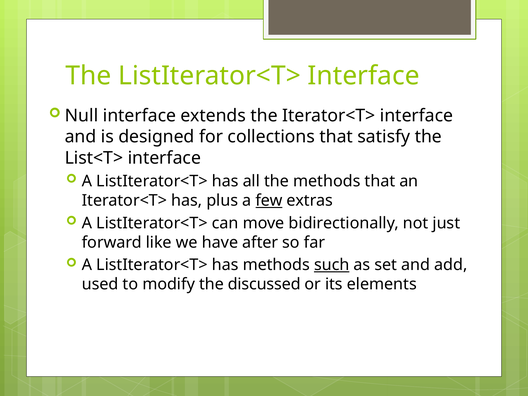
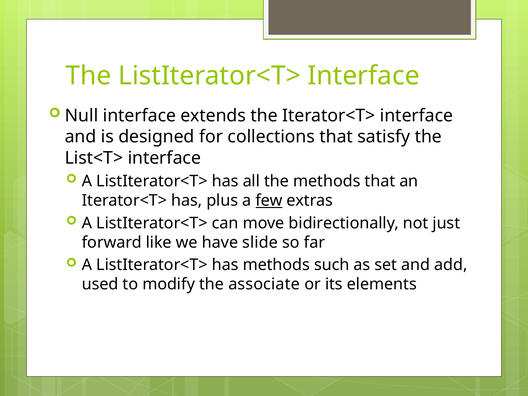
after: after -> slide (260, 242)
such underline: present -> none (332, 265)
discussed: discussed -> associate (264, 284)
